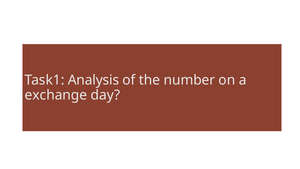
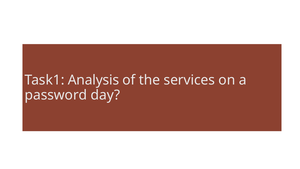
number: number -> services (189, 80)
exchange: exchange -> password (56, 95)
